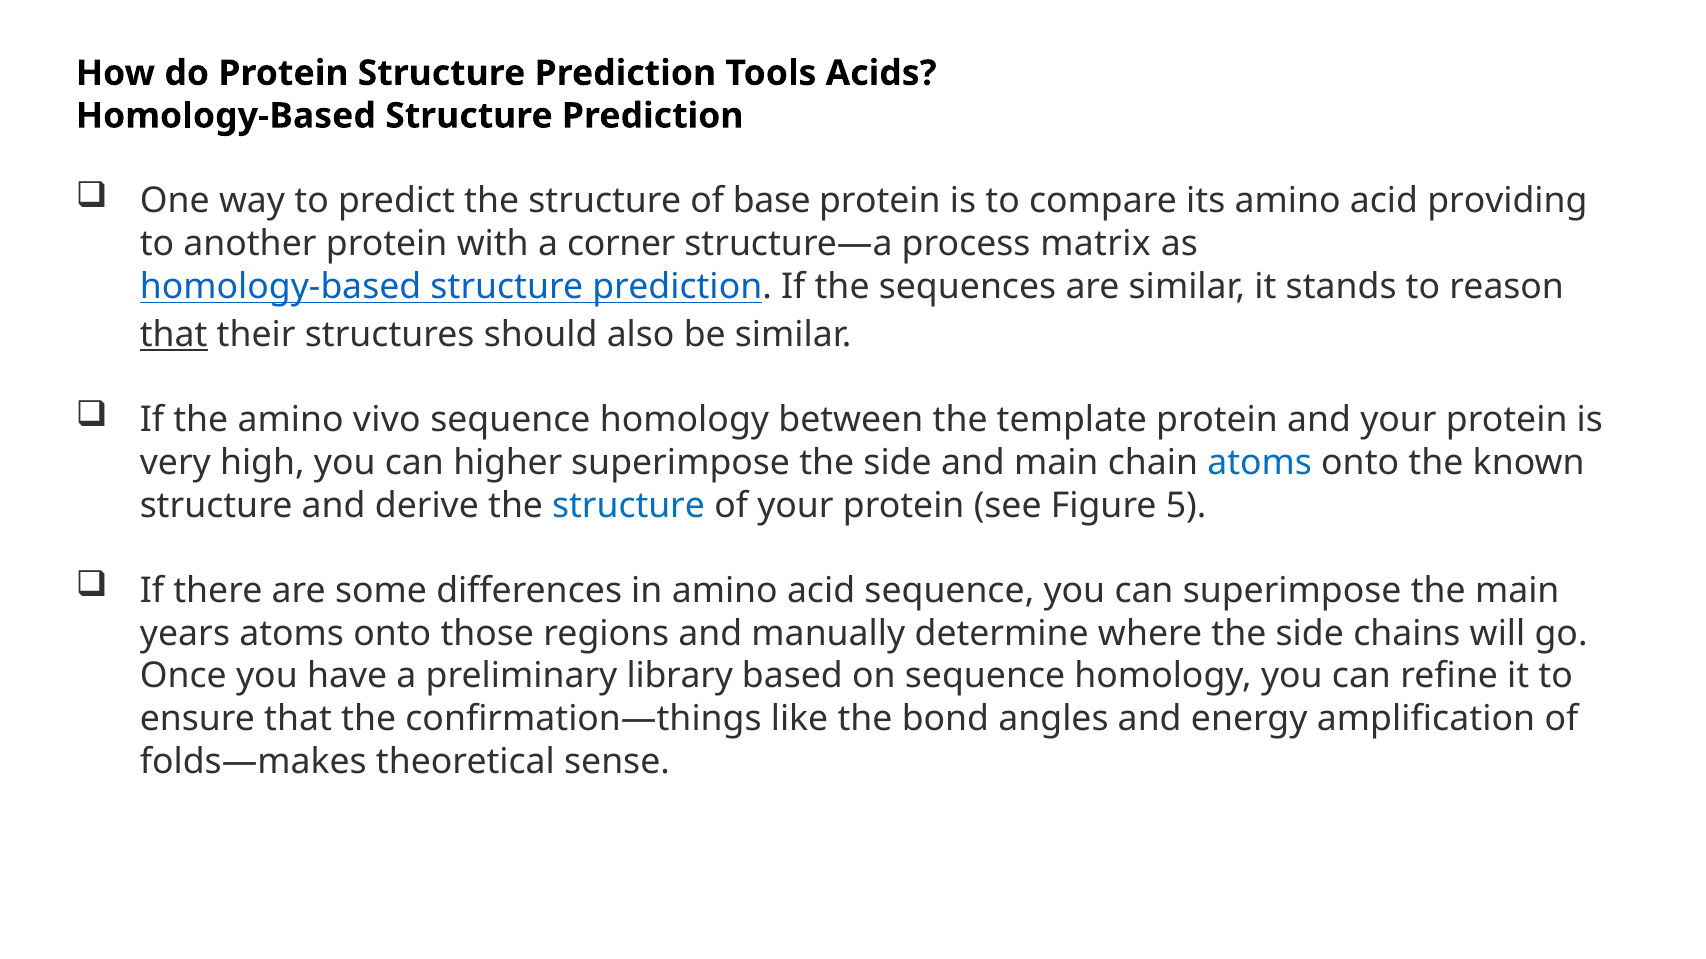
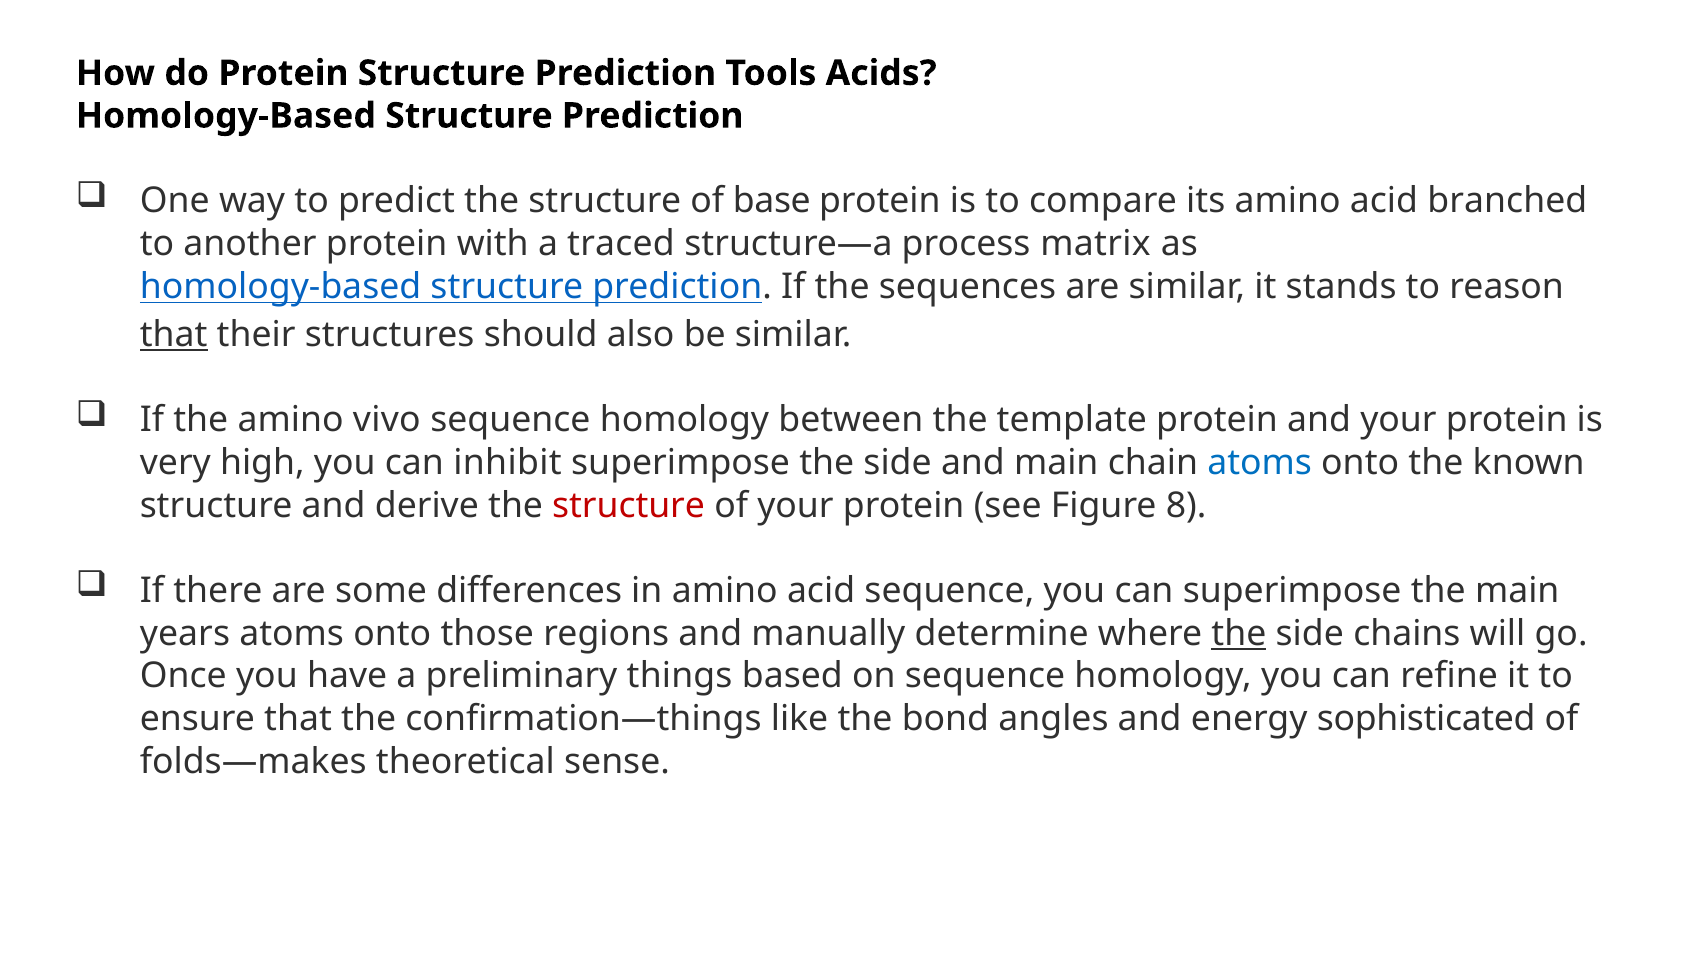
providing: providing -> branched (1507, 201)
corner: corner -> traced (621, 244)
higher: higher -> inhibit (507, 463)
structure colour: blue -> red (629, 506)
5: 5 -> 8 (1186, 506)
the underline: none -> present (1239, 634)
library: library -> things (680, 677)
amplification: amplification -> sophisticated (1426, 719)
